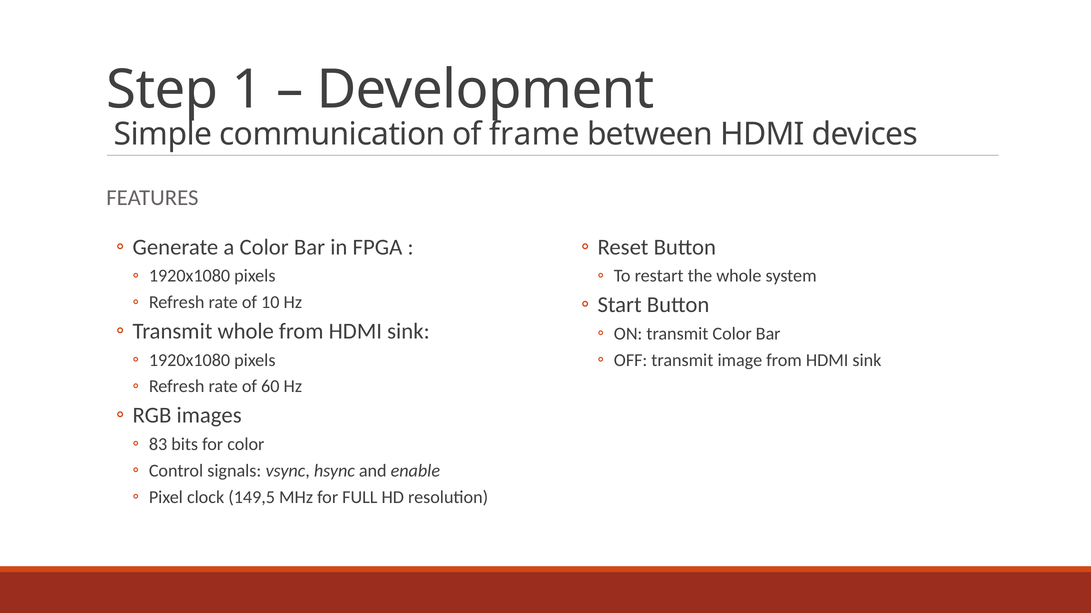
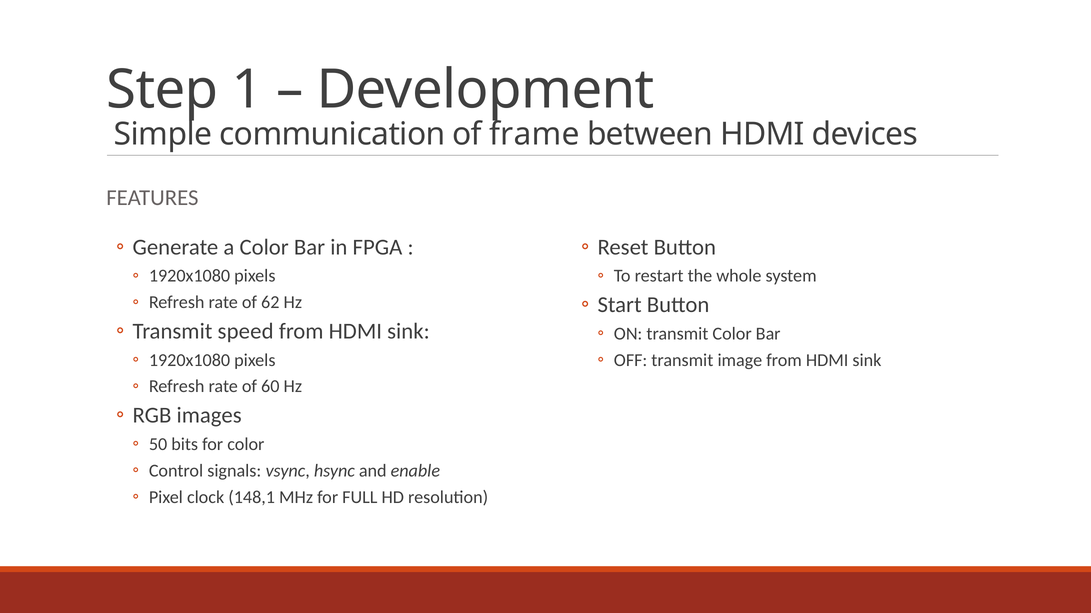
10: 10 -> 62 (270, 303)
Transmit whole: whole -> speed (246, 332)
83: 83 -> 50 (158, 445)
149,5: 149,5 -> 148,1 (252, 498)
